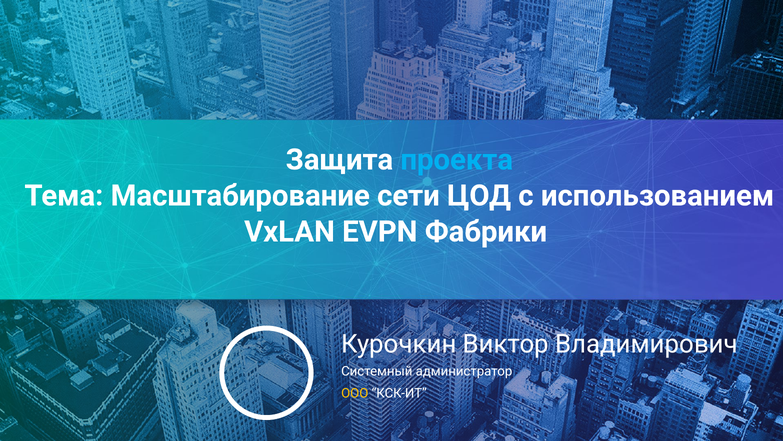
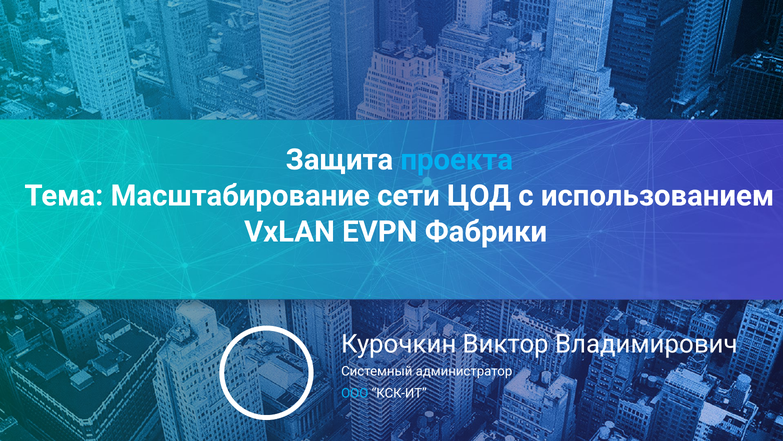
ООО colour: yellow -> light blue (355, 393)
